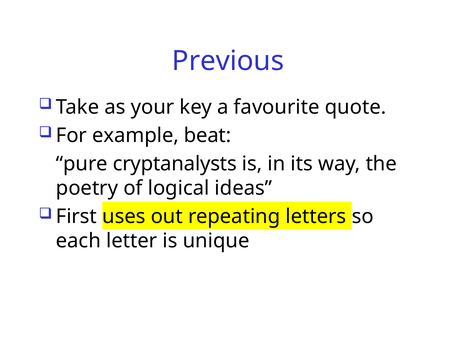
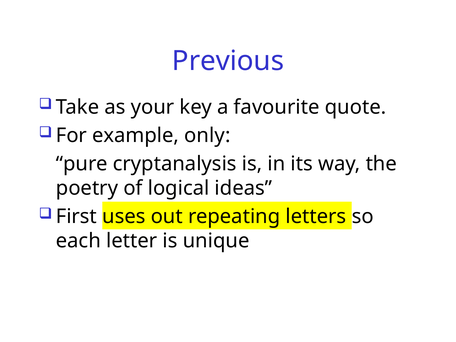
beat: beat -> only (207, 135)
cryptanalysts: cryptanalysts -> cryptanalysis (175, 164)
